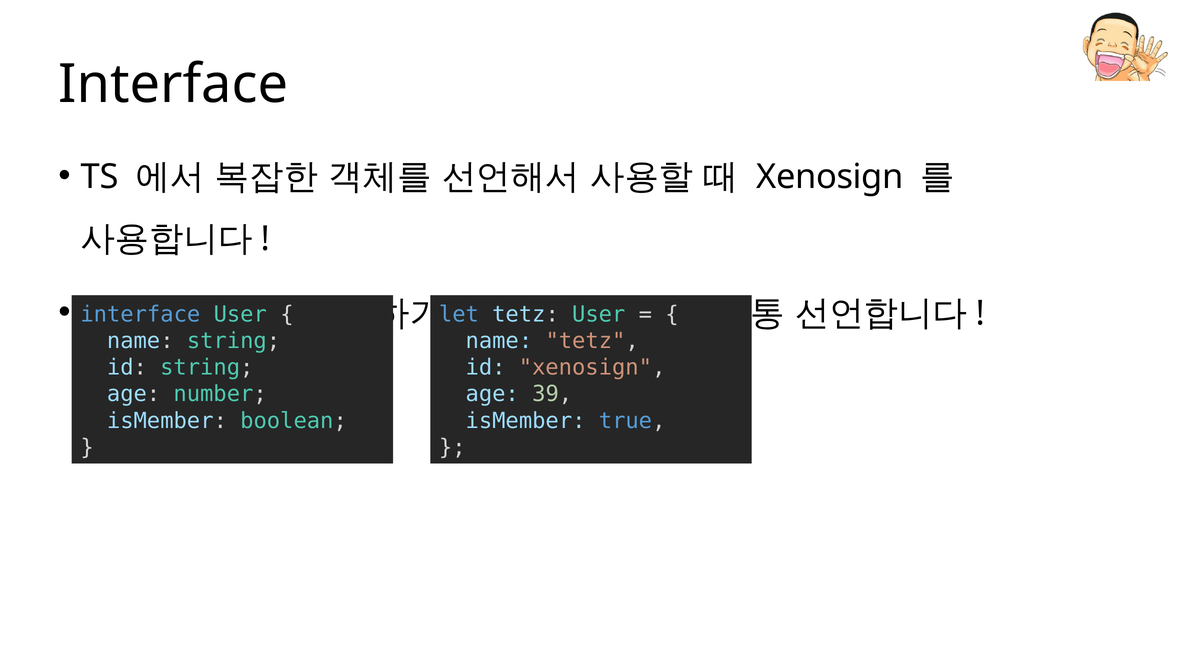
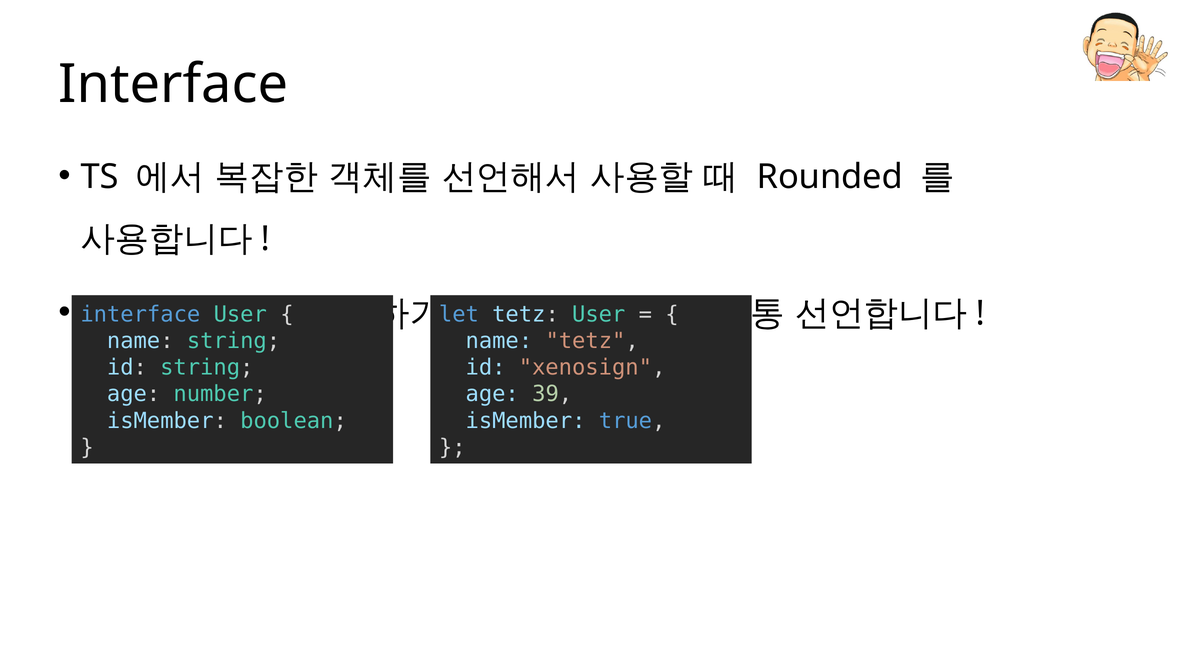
Xenosign: Xenosign -> Rounded (830, 177)
